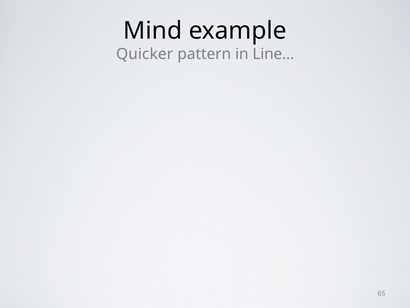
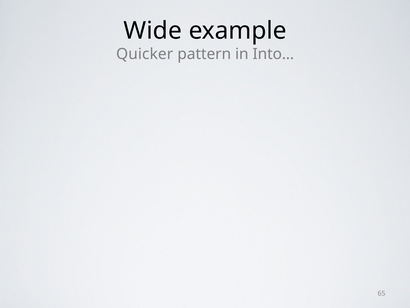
Mind: Mind -> Wide (153, 31)
Line…: Line… -> Into… (273, 54)
